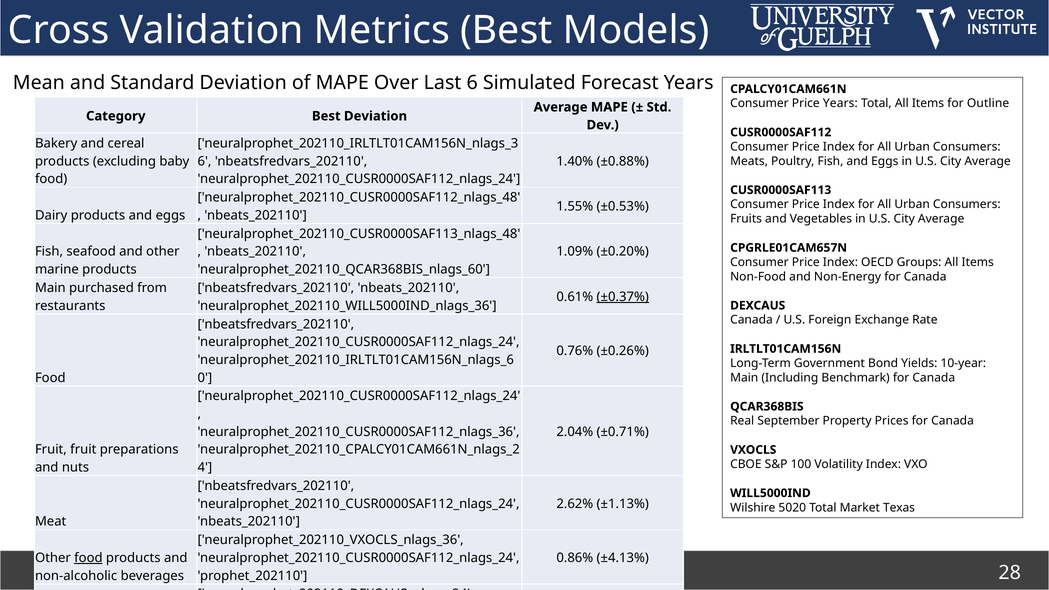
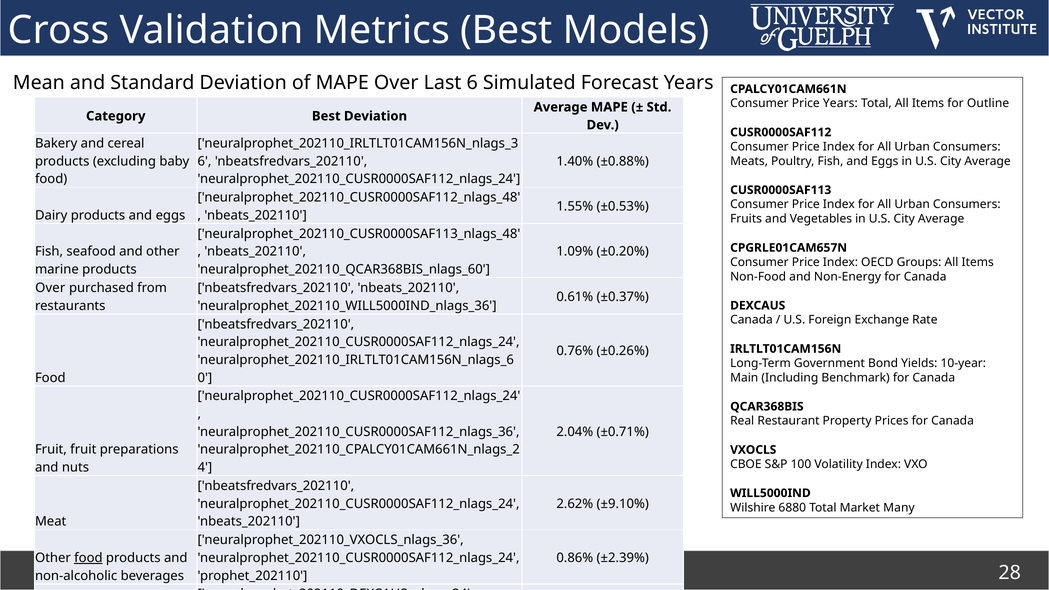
Main: Main -> Over (50, 288)
±0.37% underline: present -> none (623, 297)
September: September -> Restaurant (788, 421)
±1.13%: ±1.13% -> ±9.10% (623, 504)
5020: 5020 -> 6880 (792, 508)
Texas: Texas -> Many (899, 508)
±4.13%: ±4.13% -> ±2.39% (623, 558)
